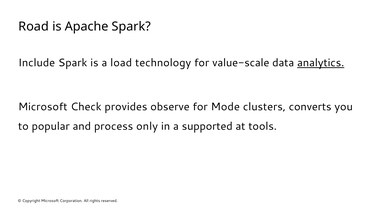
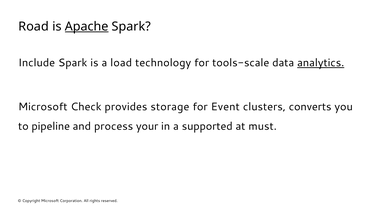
Apache underline: none -> present (87, 26)
value-scale: value-scale -> tools-scale (241, 63)
observe: observe -> storage (170, 107)
Mode: Mode -> Event (225, 107)
popular: popular -> pipeline (51, 127)
only: only -> your (147, 127)
tools: tools -> must (263, 127)
